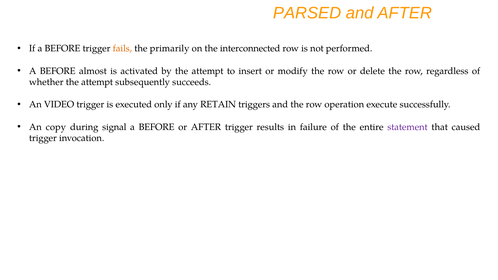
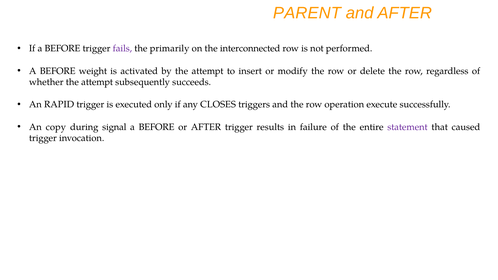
PARSED: PARSED -> PARENT (307, 13)
fails colour: orange -> purple (122, 49)
almost: almost -> weight (93, 71)
VIDEO: VIDEO -> RAPID (59, 105)
RETAIN: RETAIN -> CLOSES (218, 105)
